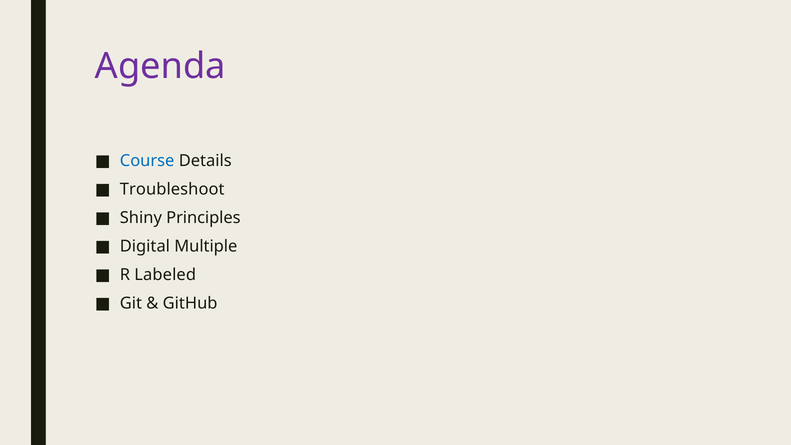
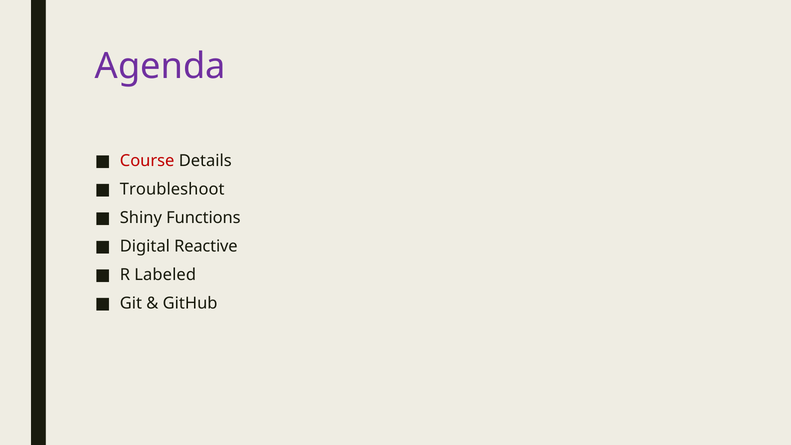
Course colour: blue -> red (147, 161)
Principles: Principles -> Functions (203, 218)
Multiple: Multiple -> Reactive (206, 246)
